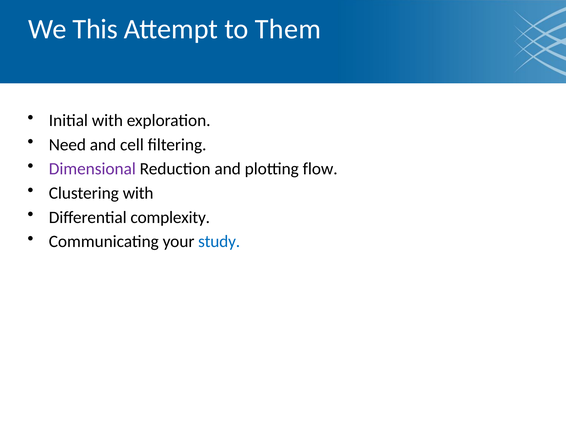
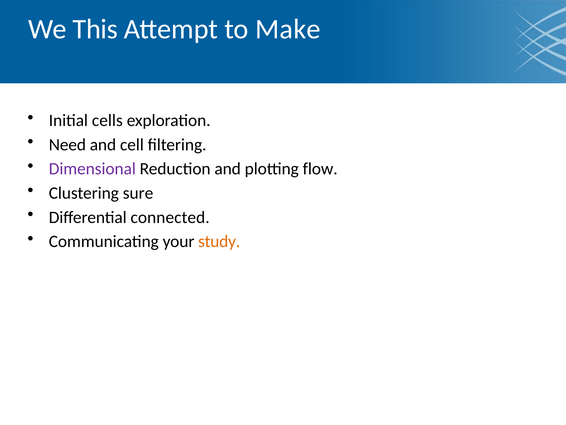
Them: Them -> Make (288, 29)
Initial with: with -> cells (107, 120)
Clustering with: with -> sure (138, 193)
complexity: complexity -> connected (170, 217)
study colour: blue -> orange (219, 241)
